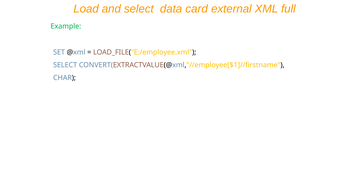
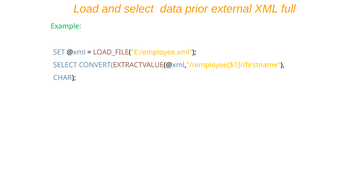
card: card -> prior (197, 9)
